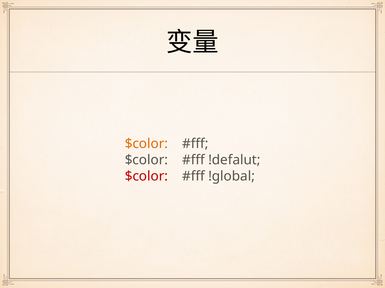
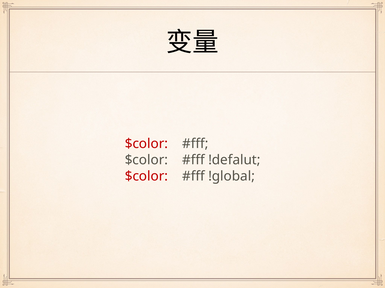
$color colour: orange -> red (146, 144)
